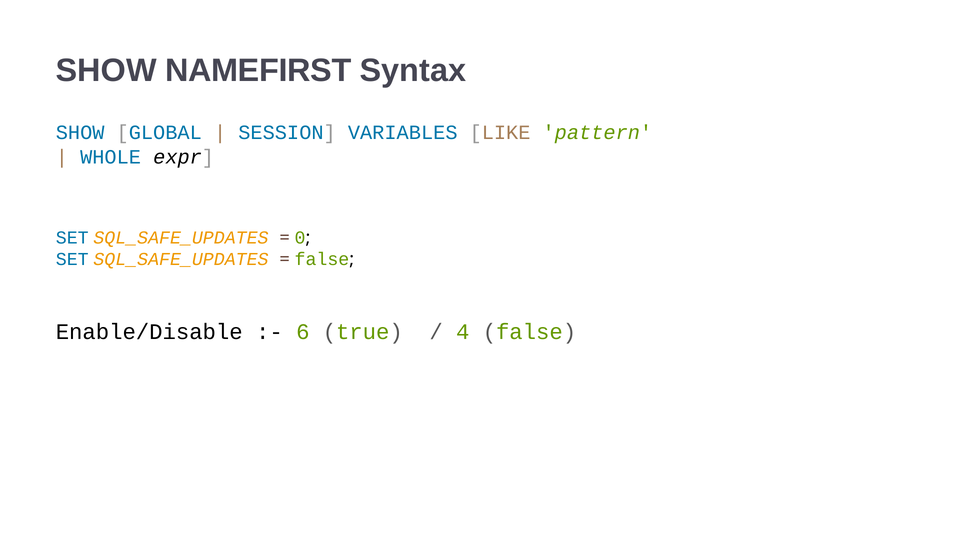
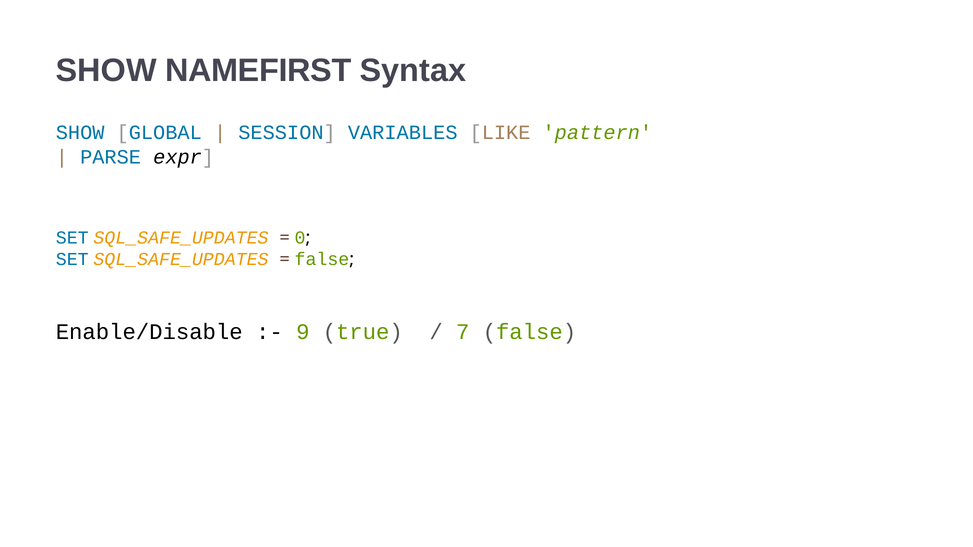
WHOLE: WHOLE -> PARSE (111, 157)
6: 6 -> 9 (303, 332)
4: 4 -> 7 (463, 332)
